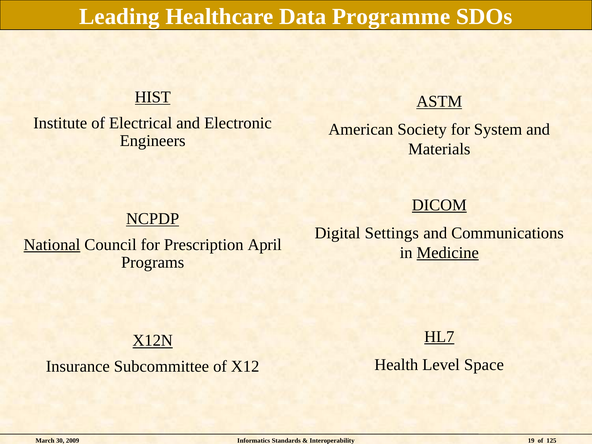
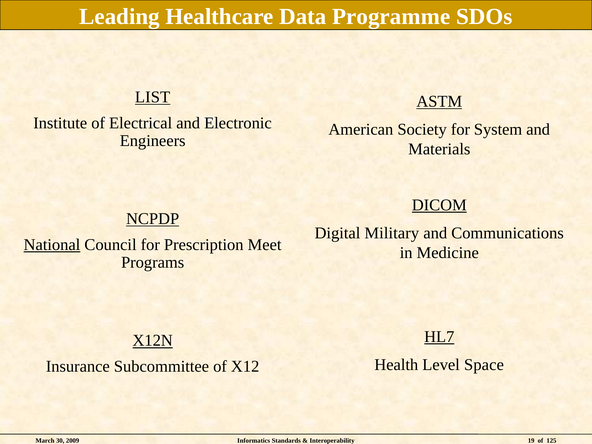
HIST: HIST -> LIST (153, 97)
Settings: Settings -> Military (392, 233)
April: April -> Meet (265, 245)
Medicine underline: present -> none (448, 253)
